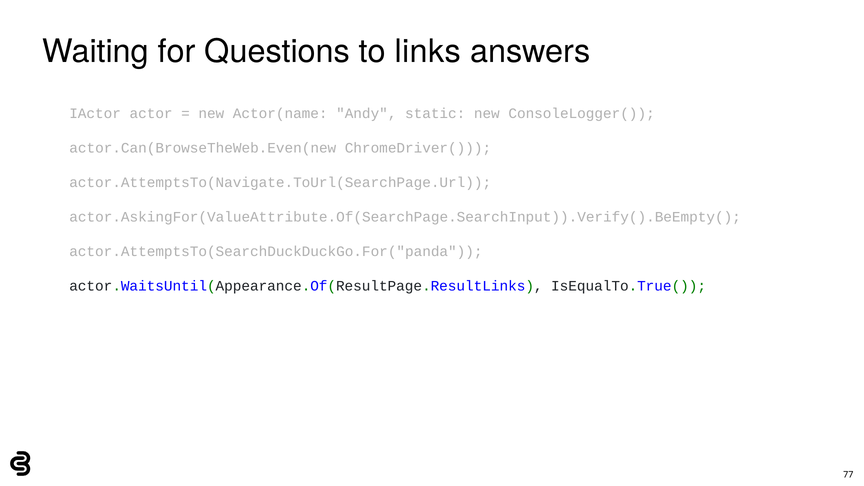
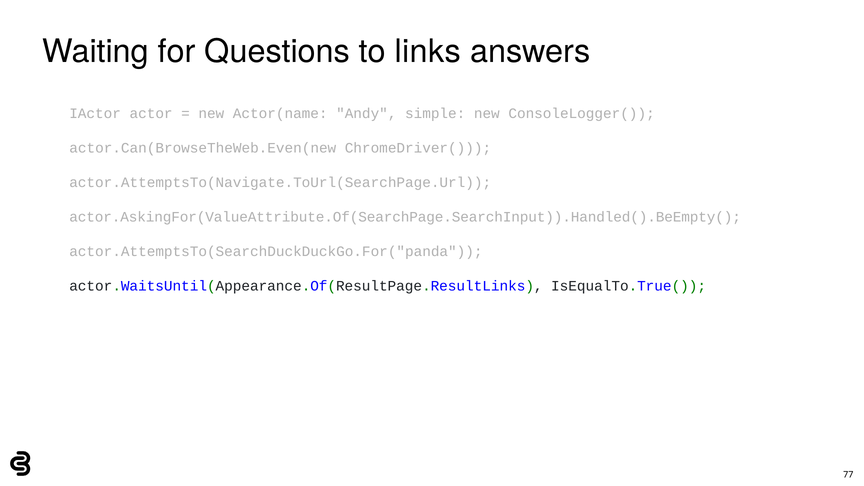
static: static -> simple (435, 114)
actor.AskingFor(ValueAttribute.Of(SearchPage.SearchInput)).Verify().BeEmpty(: actor.AskingFor(ValueAttribute.Of(SearchPage.SearchInput)).Verify().BeEmpty( -> actor.AskingFor(ValueAttribute.Of(SearchPage.SearchInput)).Handled().BeEmpty( (405, 217)
